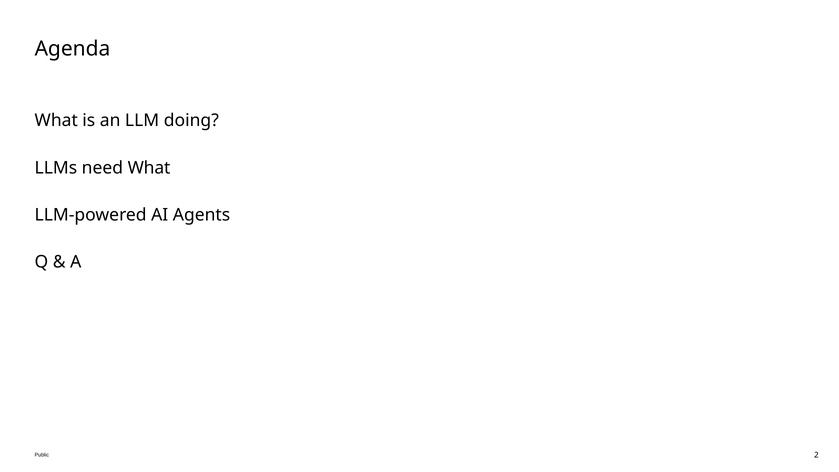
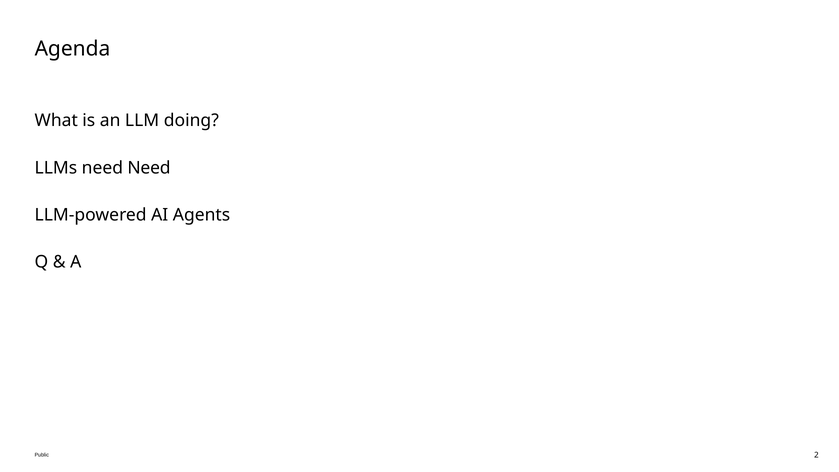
need What: What -> Need (149, 168)
